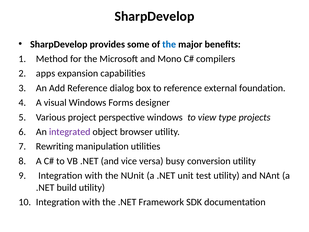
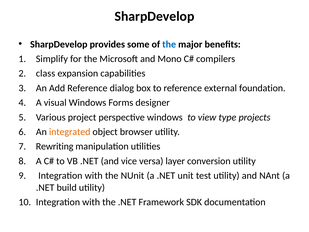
Method: Method -> Simplify (52, 59)
apps: apps -> class (46, 73)
integrated colour: purple -> orange (70, 132)
busy: busy -> layer (175, 161)
